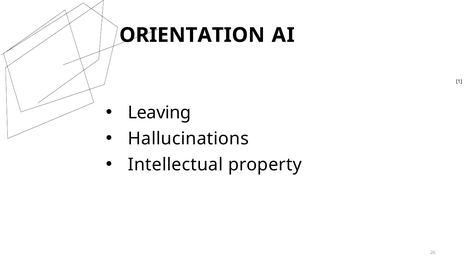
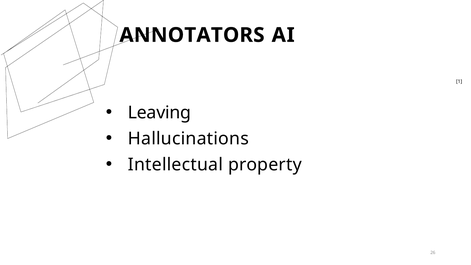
ORIENTATION: ORIENTATION -> ANNOTATORS (192, 35)
